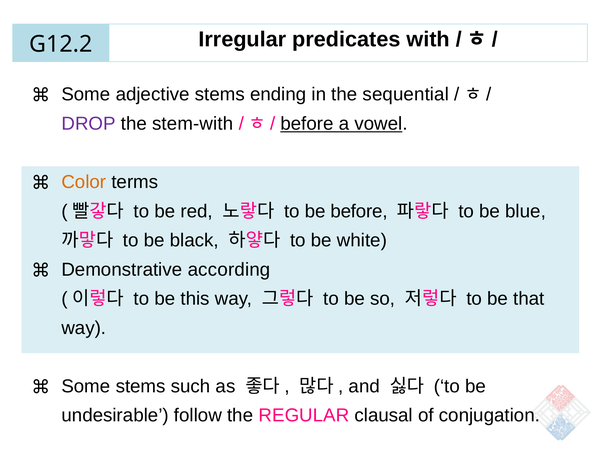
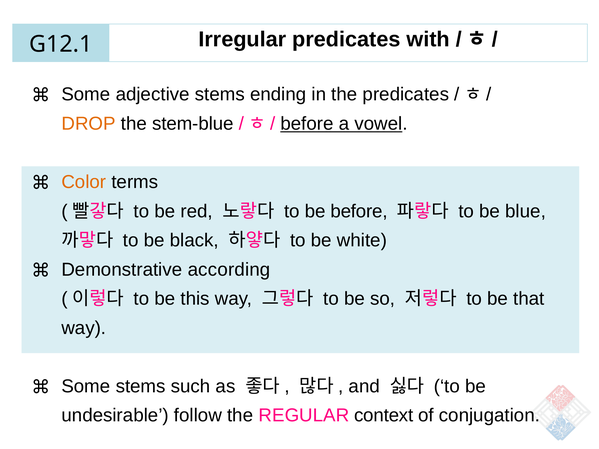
G12.2: G12.2 -> G12.1 (61, 44)
the sequential: sequential -> predicates (406, 95)
DROP colour: purple -> orange (89, 124)
stem-with: stem-with -> stem-blue (193, 124)
clausal: clausal -> context (384, 416)
